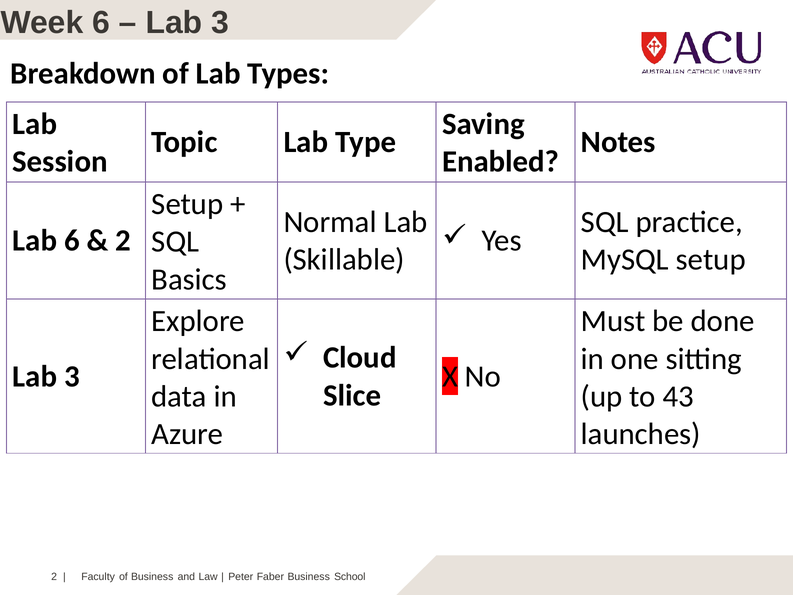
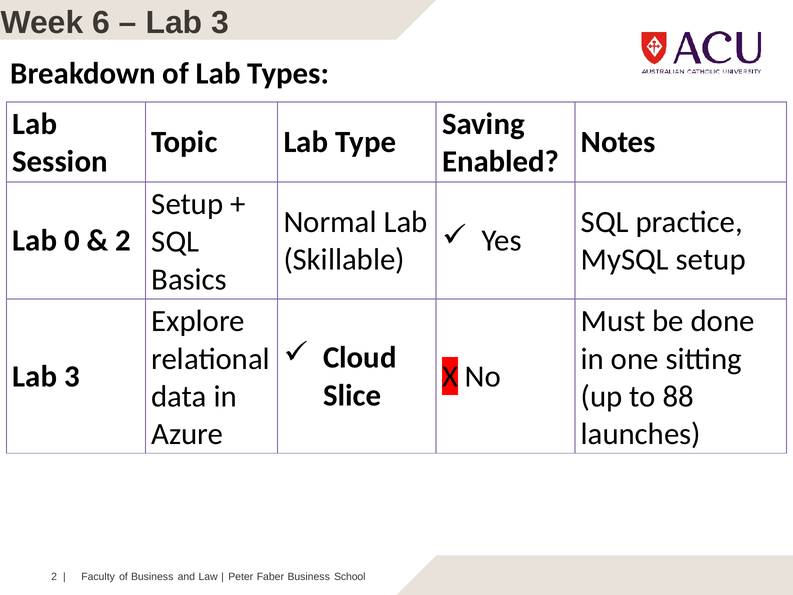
Lab 6: 6 -> 0 (72, 241)
43: 43 -> 88 (678, 396)
